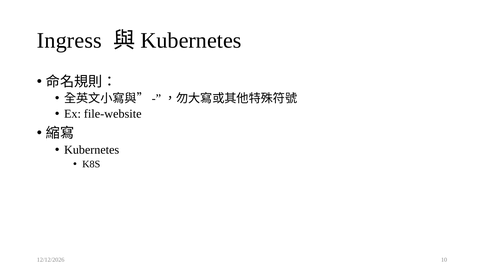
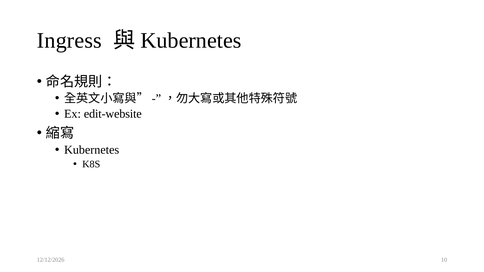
file-website: file-website -> edit-website (113, 114)
